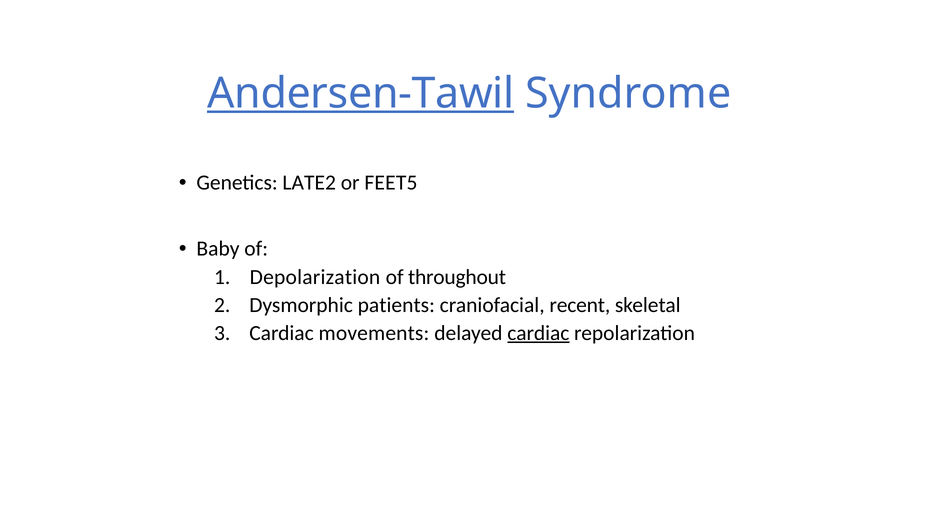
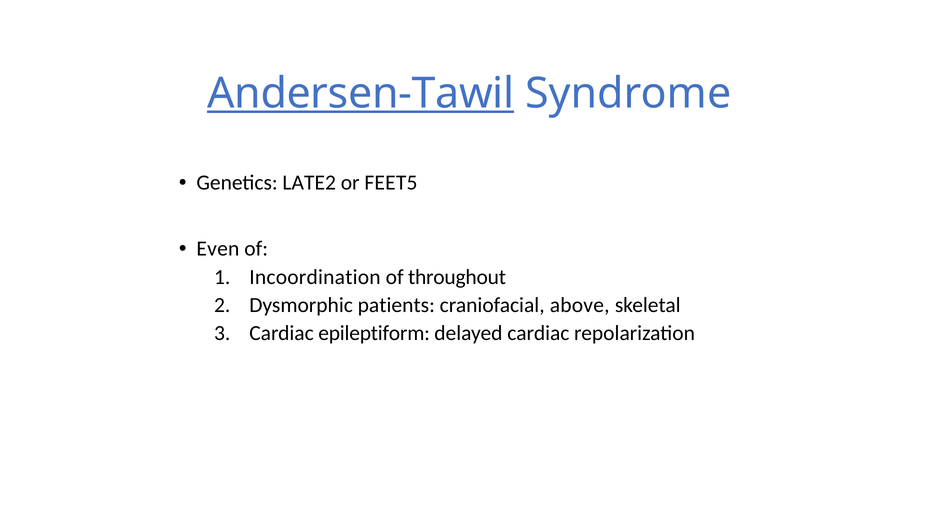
Baby: Baby -> Even (218, 249)
Depolarization: Depolarization -> Incoordination (315, 277)
recent: recent -> above (580, 305)
movements: movements -> epileptiform (374, 333)
cardiac underline: present -> none (538, 333)
